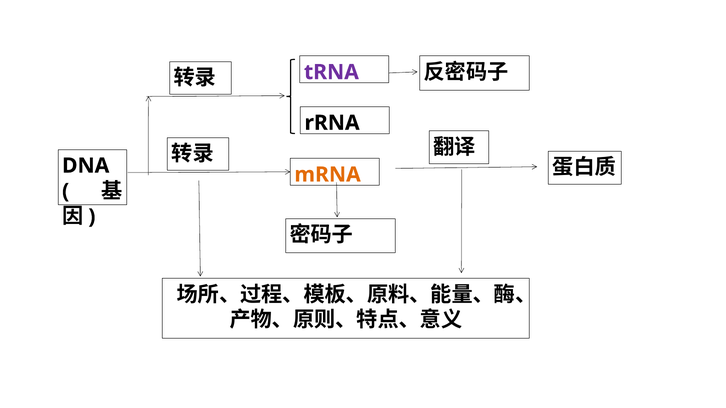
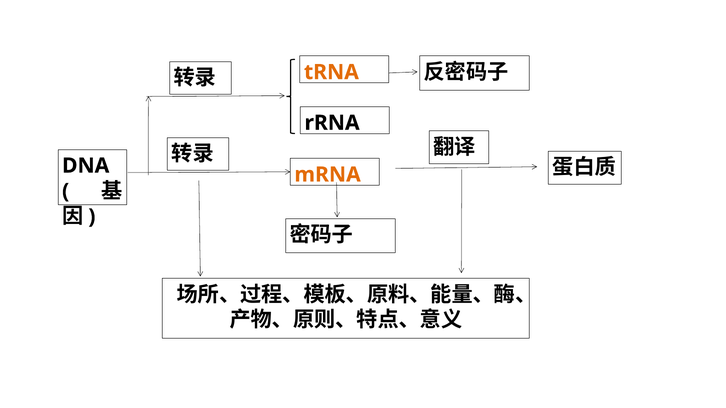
tRNA colour: purple -> orange (331, 72)
